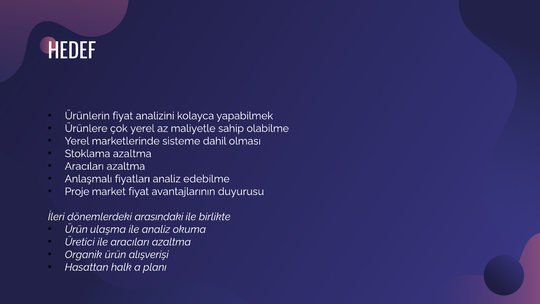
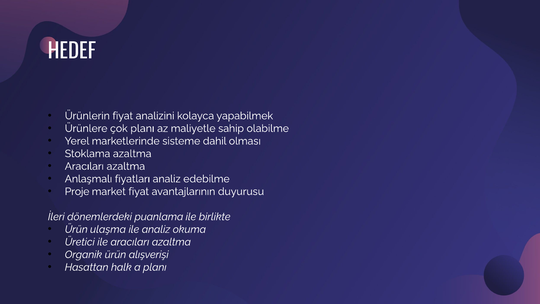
çok yerel: yerel -> planı (142, 128)
arasındaki: arasındaki -> puanlama (159, 217)
